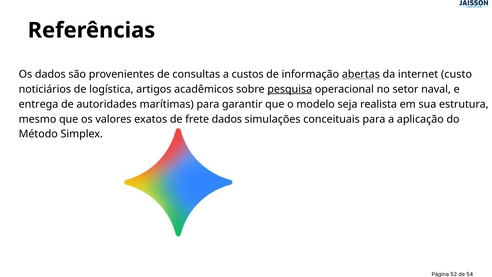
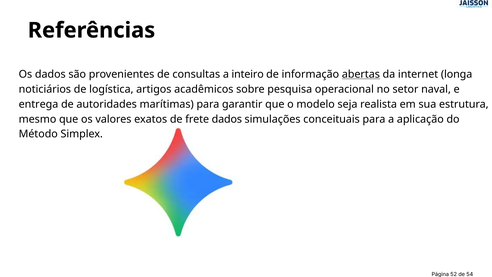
custos: custos -> inteiro (248, 74)
custo: custo -> longa (457, 74)
pesquisa underline: present -> none (290, 89)
